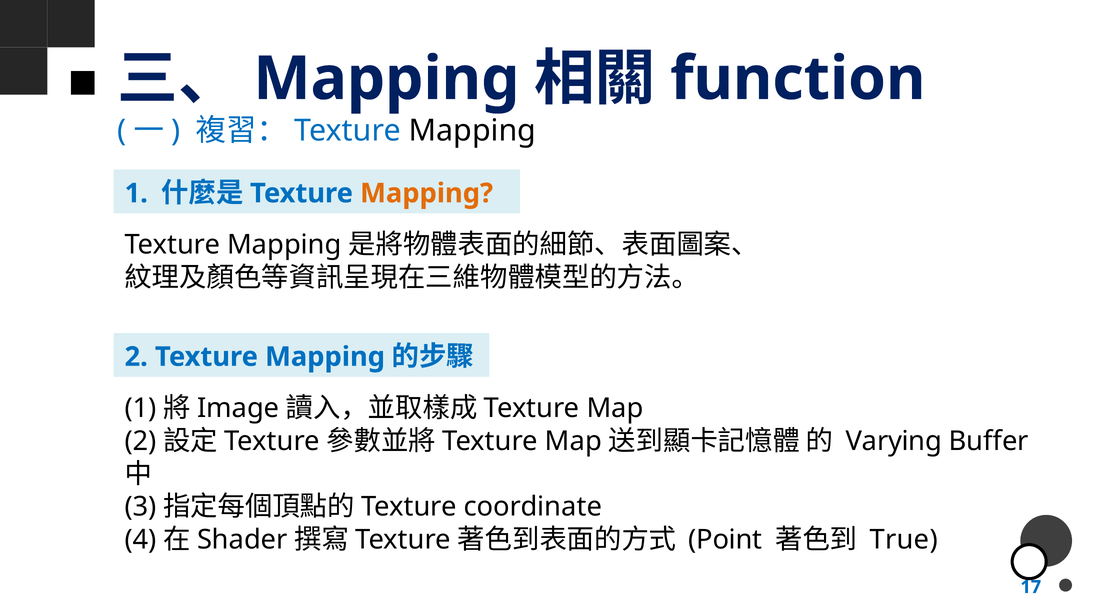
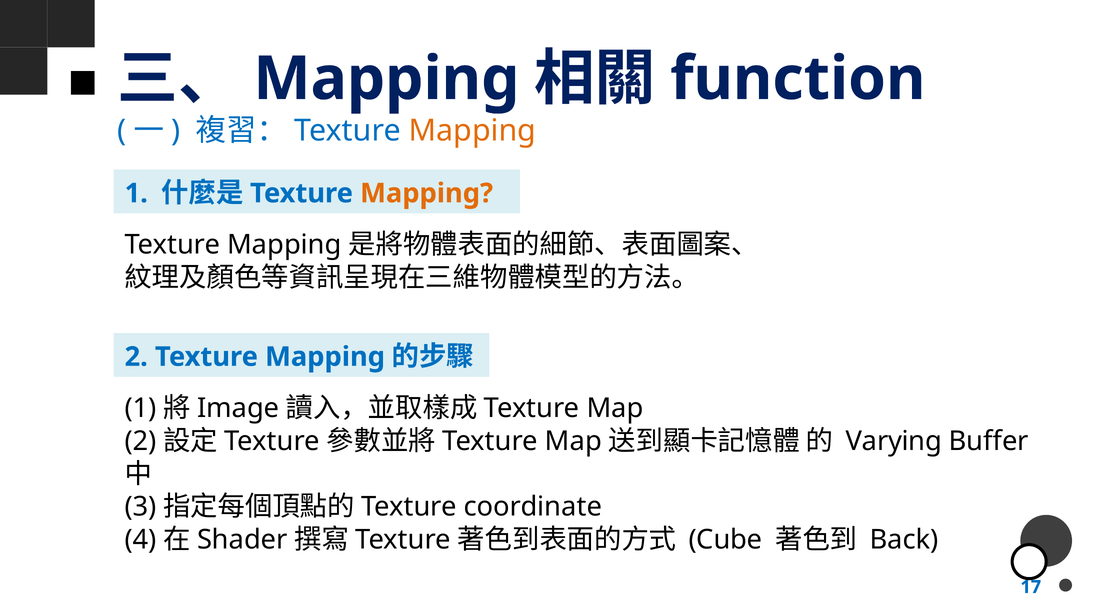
Mapping colour: black -> orange (472, 131)
Point: Point -> Cube (725, 539)
True: True -> Back (904, 539)
